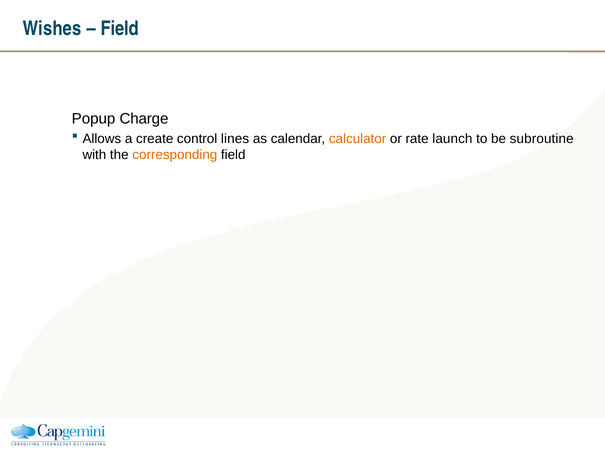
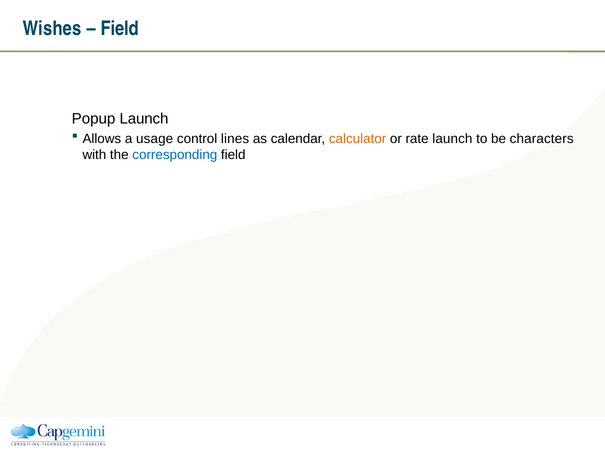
Popup Charge: Charge -> Launch (144, 119)
create: create -> usage (155, 139)
subroutine: subroutine -> characters (542, 139)
corresponding colour: orange -> blue (175, 155)
